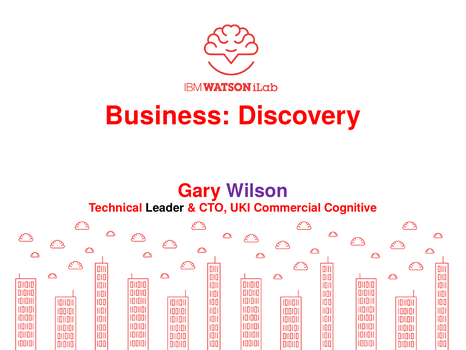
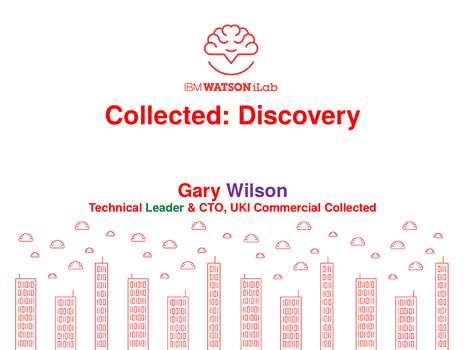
Business: Business -> Collected (168, 116)
Leader colour: black -> green (165, 208)
Commercial Cognitive: Cognitive -> Collected (351, 208)
